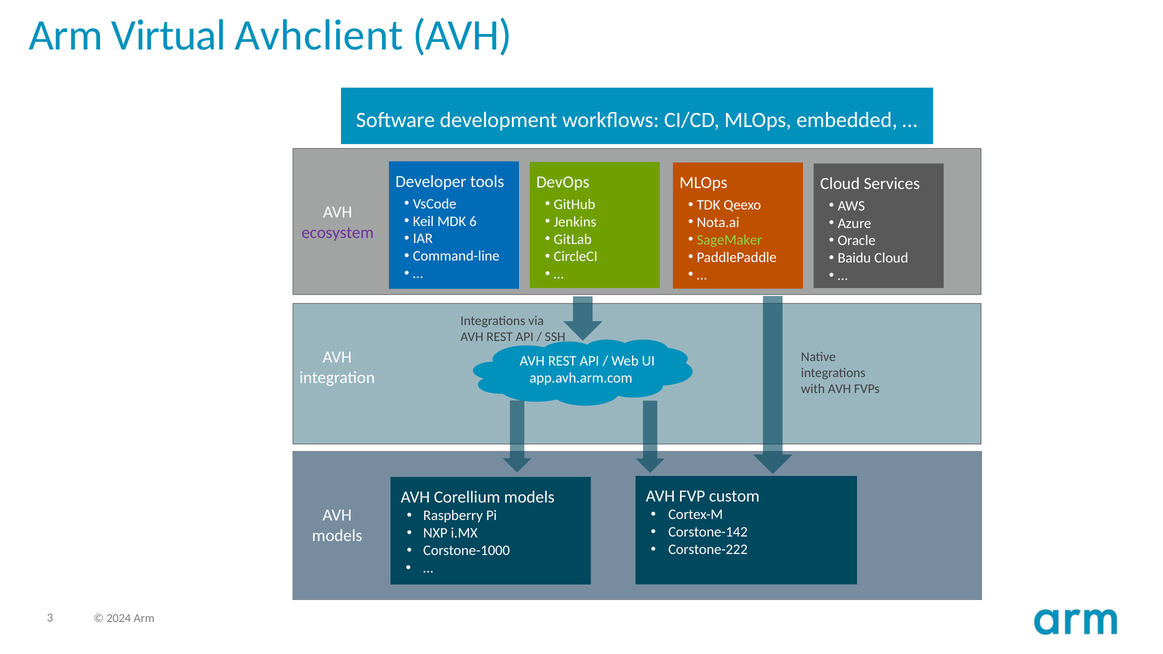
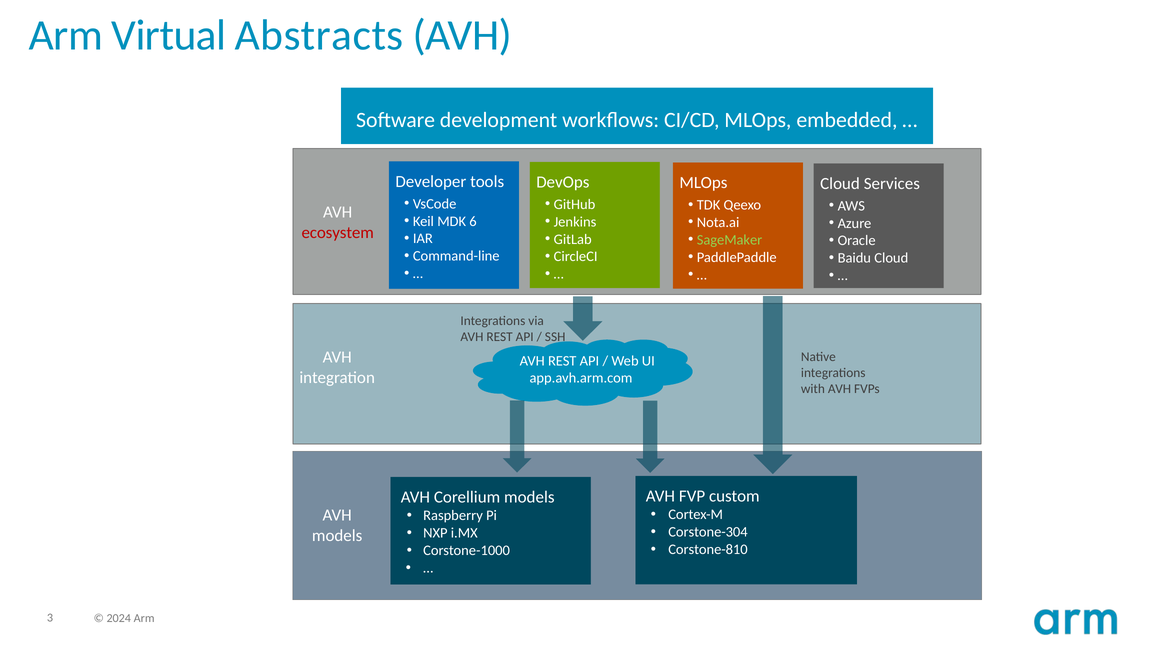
Avhclient: Avhclient -> Abstracts (319, 35)
ecosystem colour: purple -> red (338, 233)
Corstone-142: Corstone-142 -> Corstone-304 (708, 532)
Corstone-222: Corstone-222 -> Corstone-810 (708, 550)
